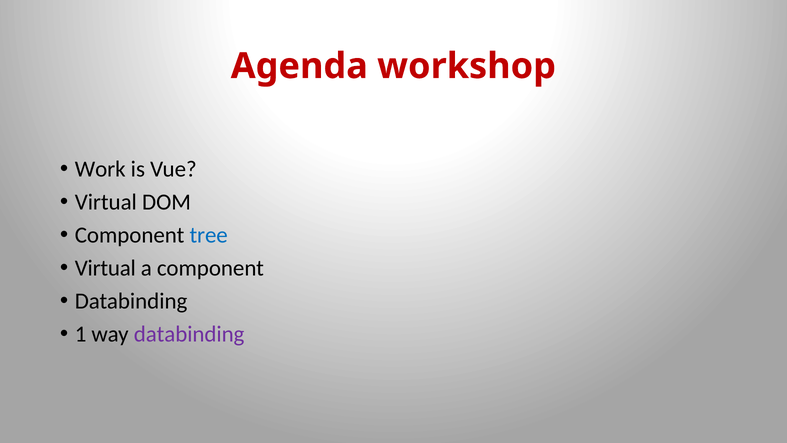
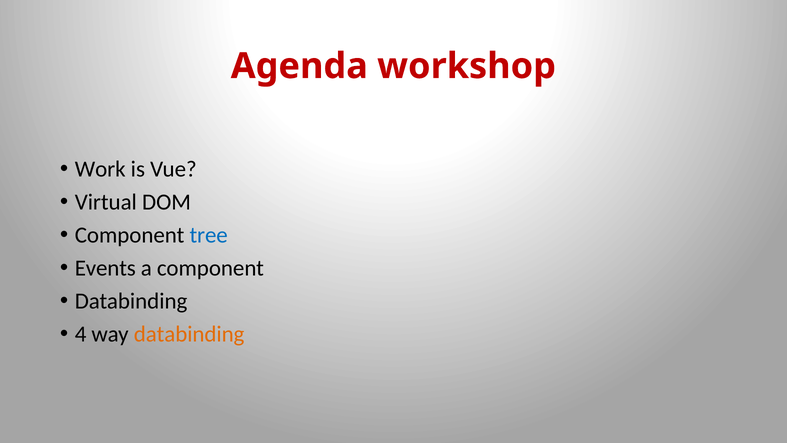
Virtual: Virtual -> Events (105, 268)
1: 1 -> 4 (81, 334)
databinding colour: purple -> orange (189, 334)
